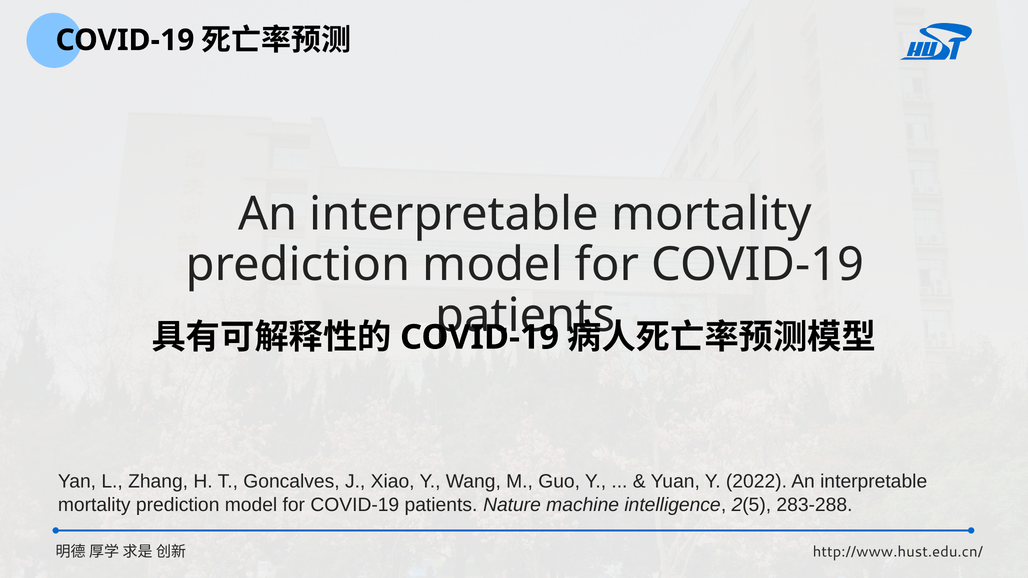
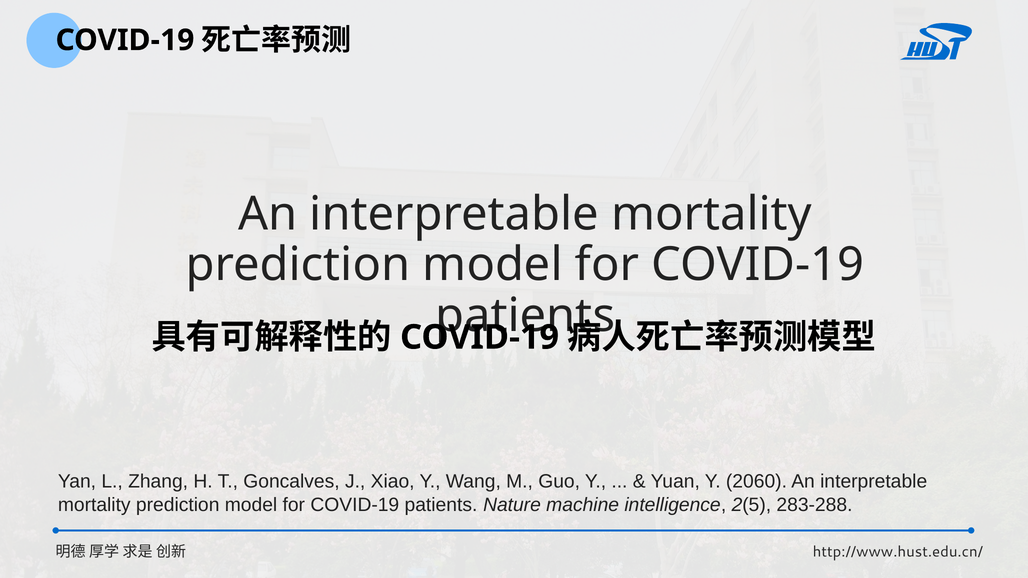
2022: 2022 -> 2060 (756, 482)
